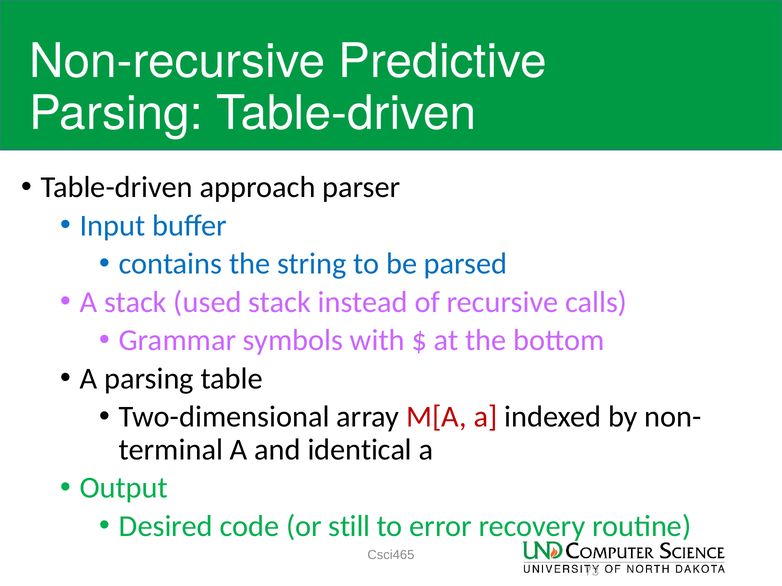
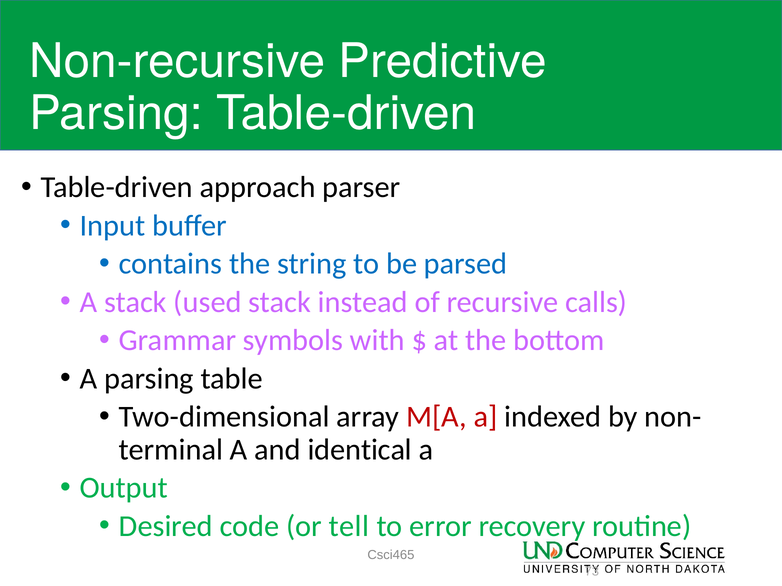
still: still -> tell (349, 526)
